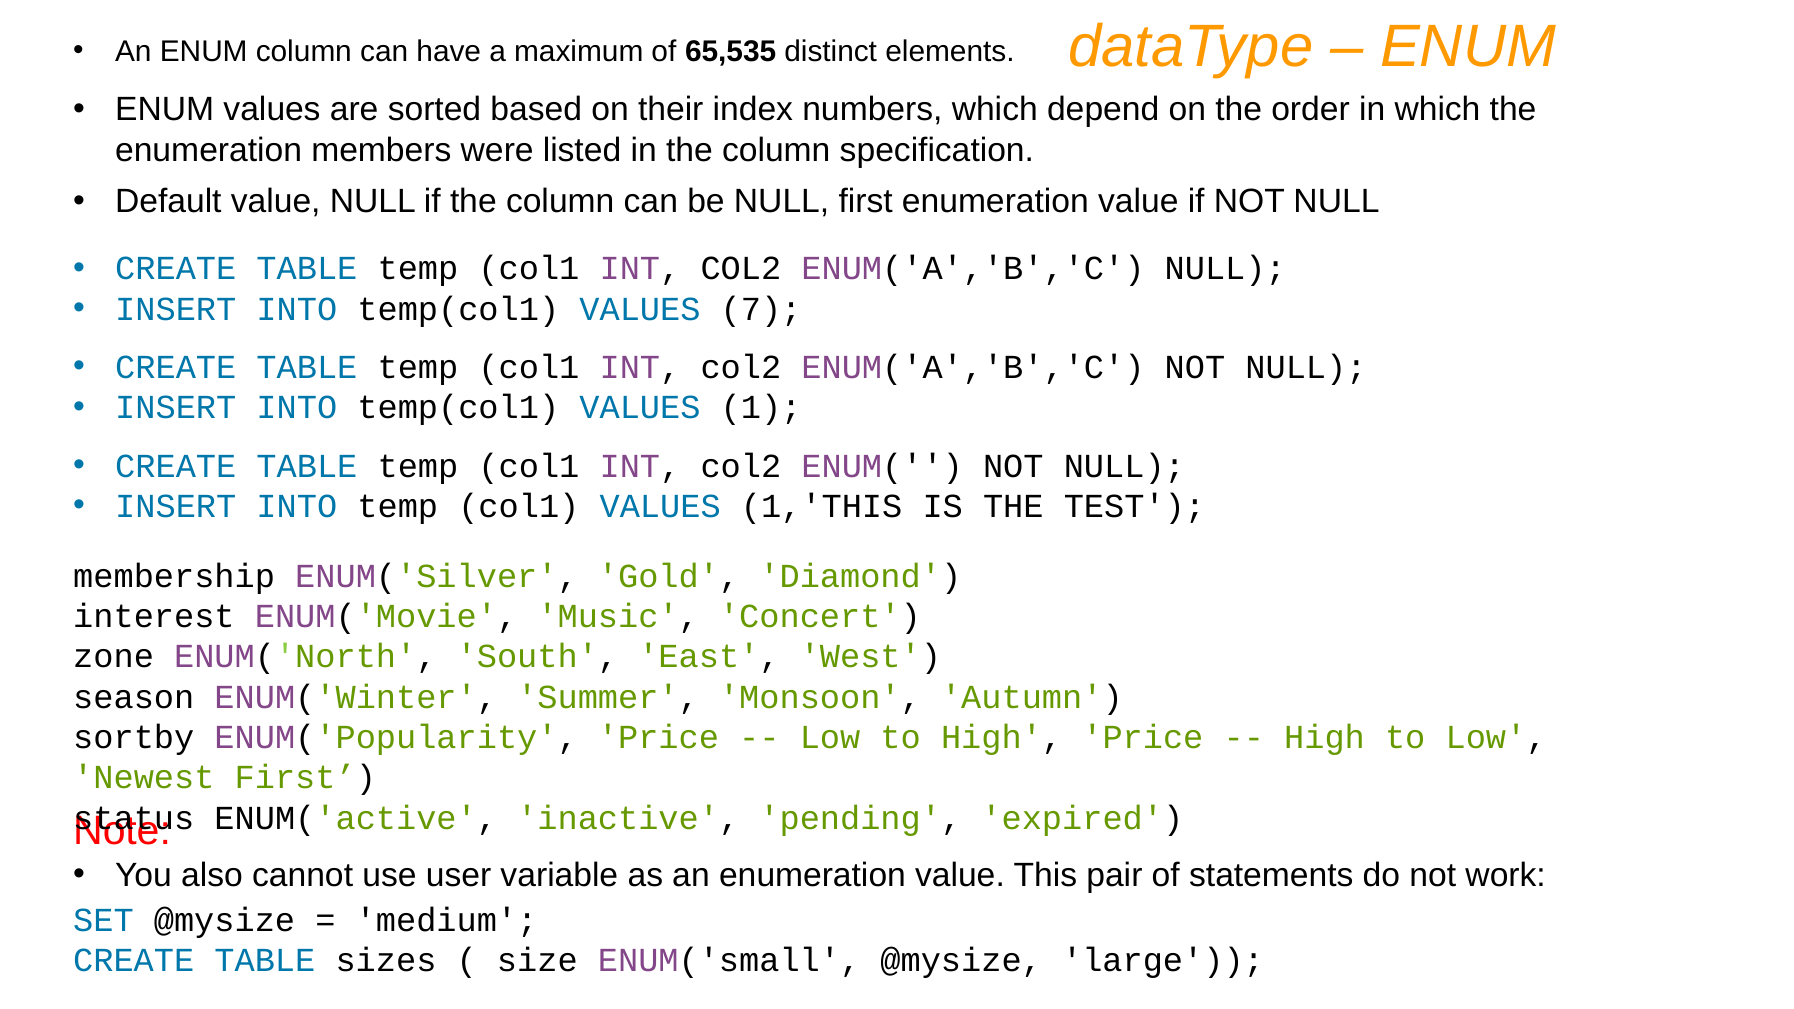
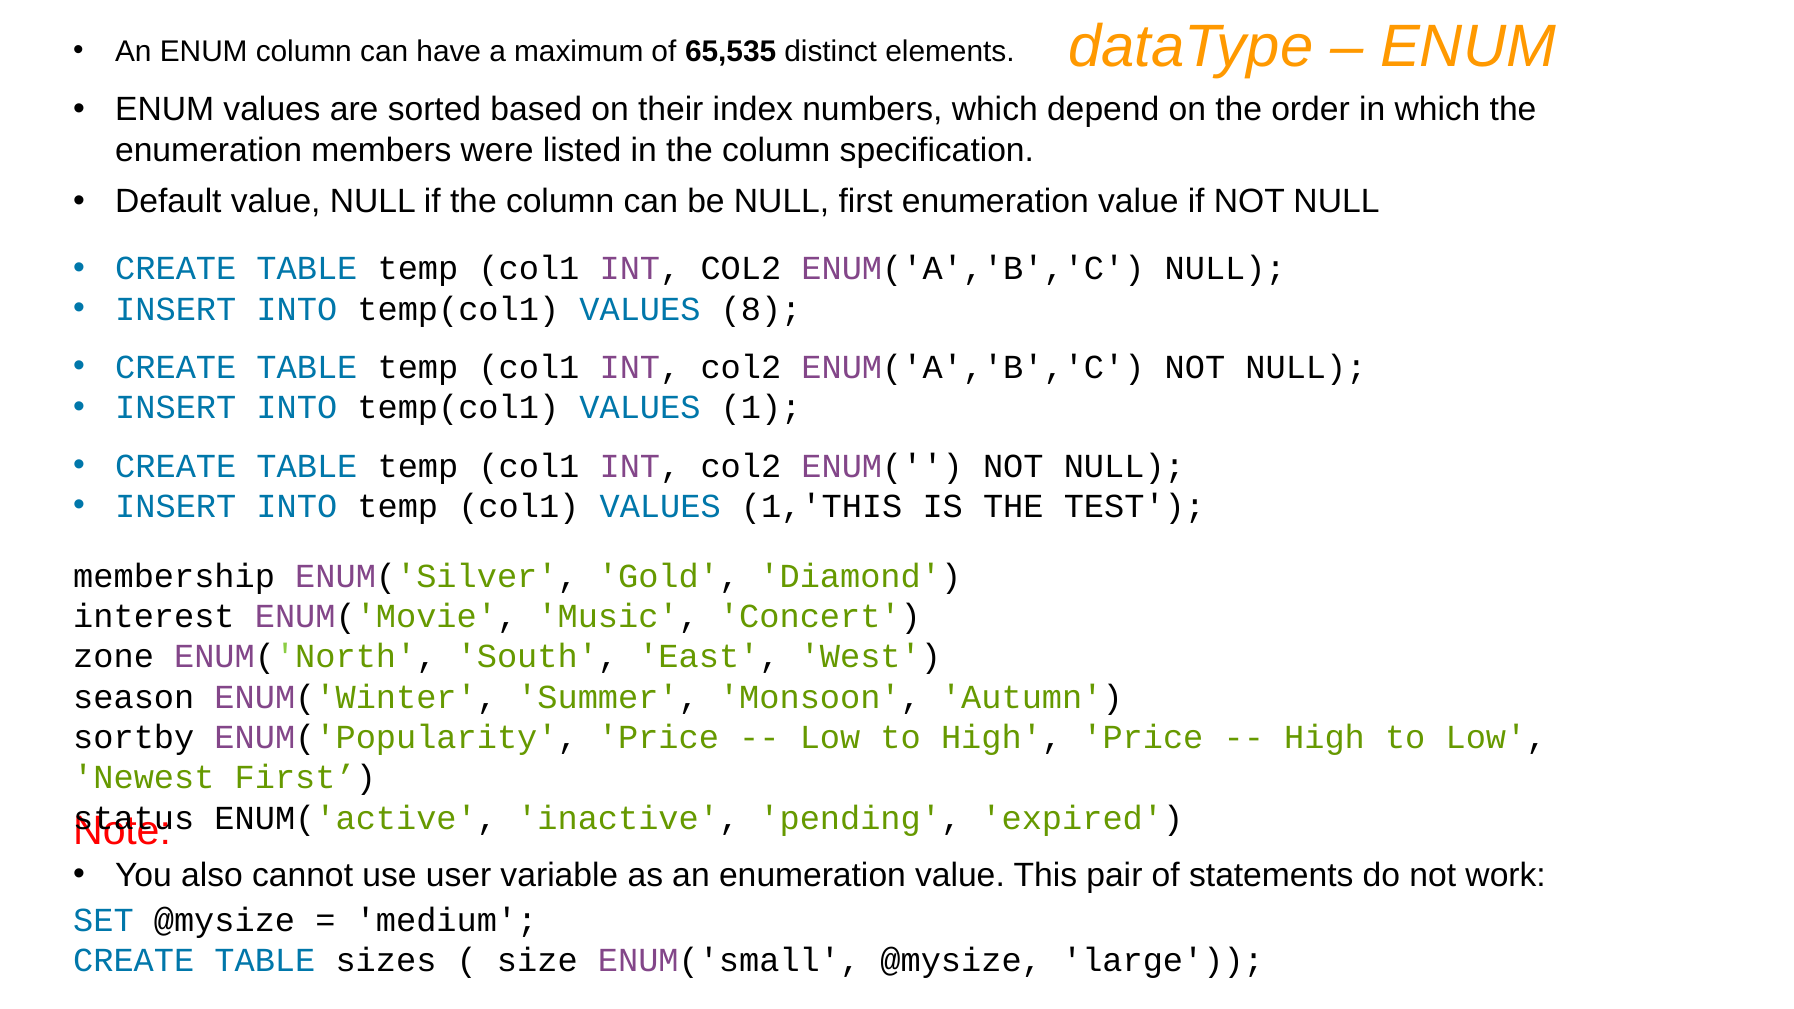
7: 7 -> 8 (761, 309)
